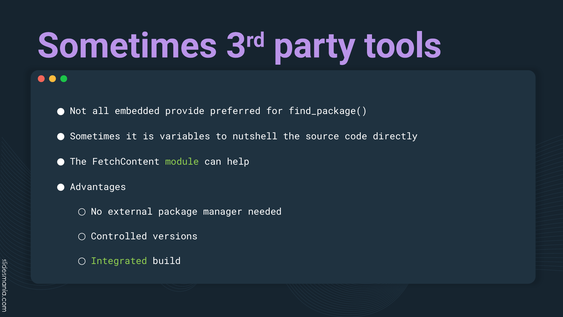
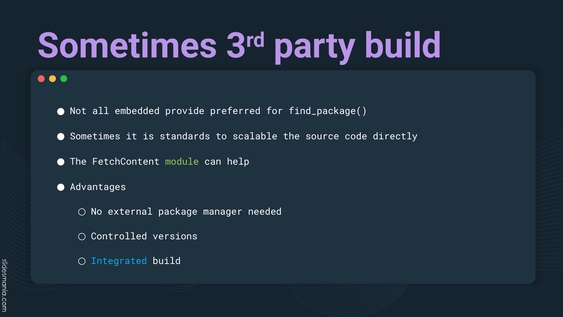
party tools: tools -> build (403, 46)
variables: variables -> standards (185, 136)
nutshell: nutshell -> scalable (255, 136)
Integrated colour: light green -> light blue (119, 261)
